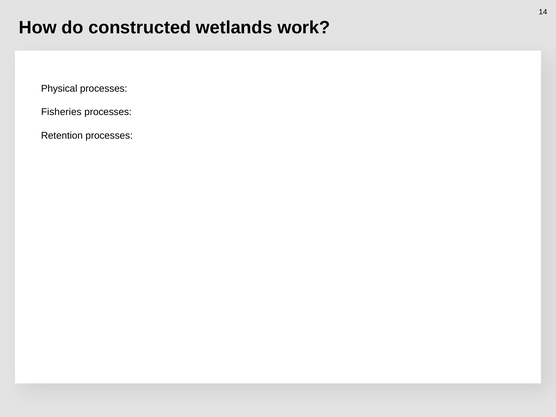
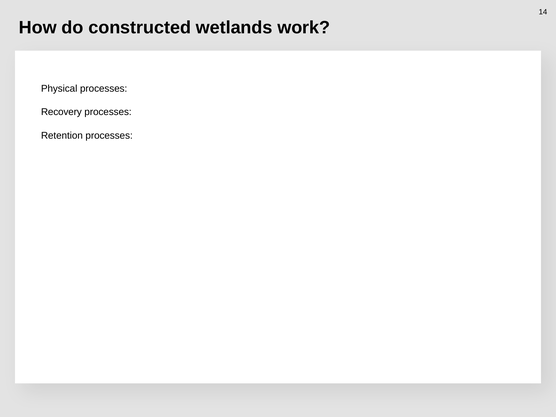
Fisheries: Fisheries -> Recovery (61, 112)
